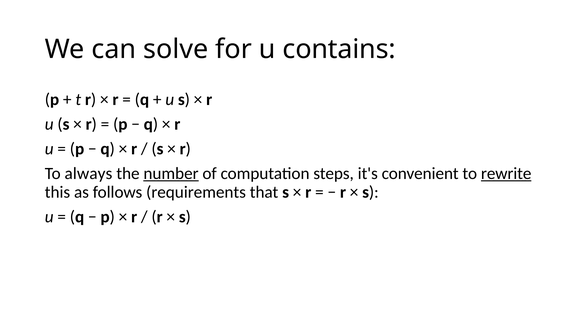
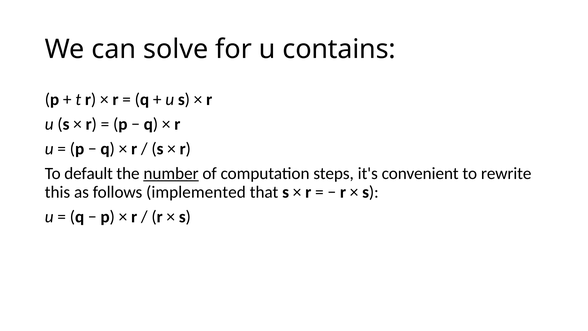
always: always -> default (89, 173)
rewrite underline: present -> none (506, 173)
requirements: requirements -> implemented (196, 192)
